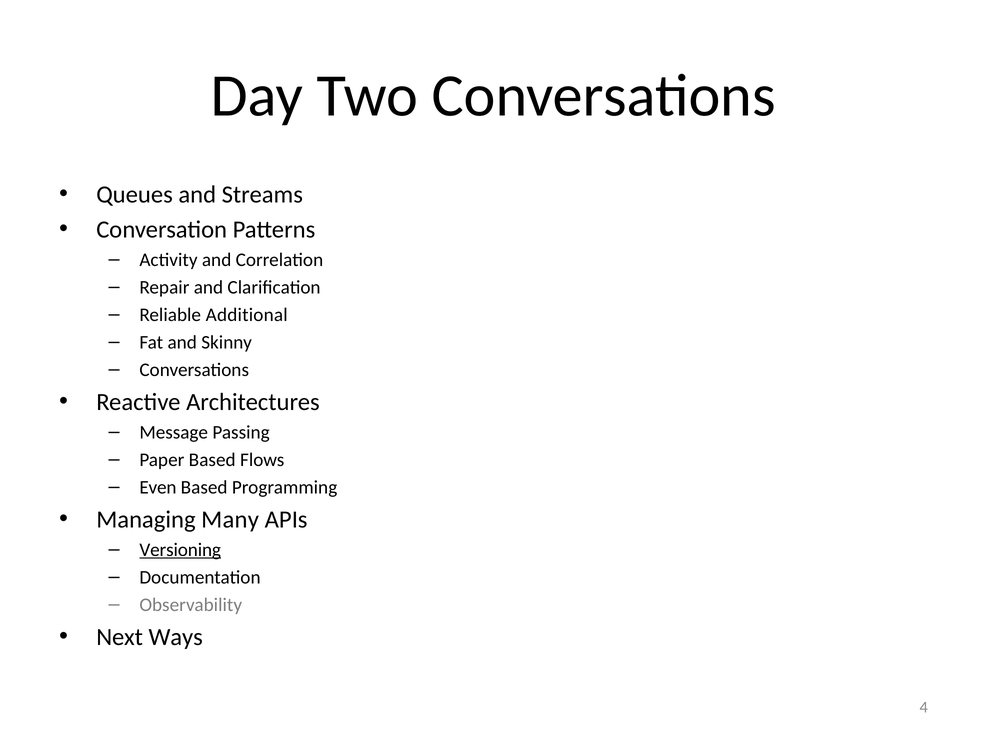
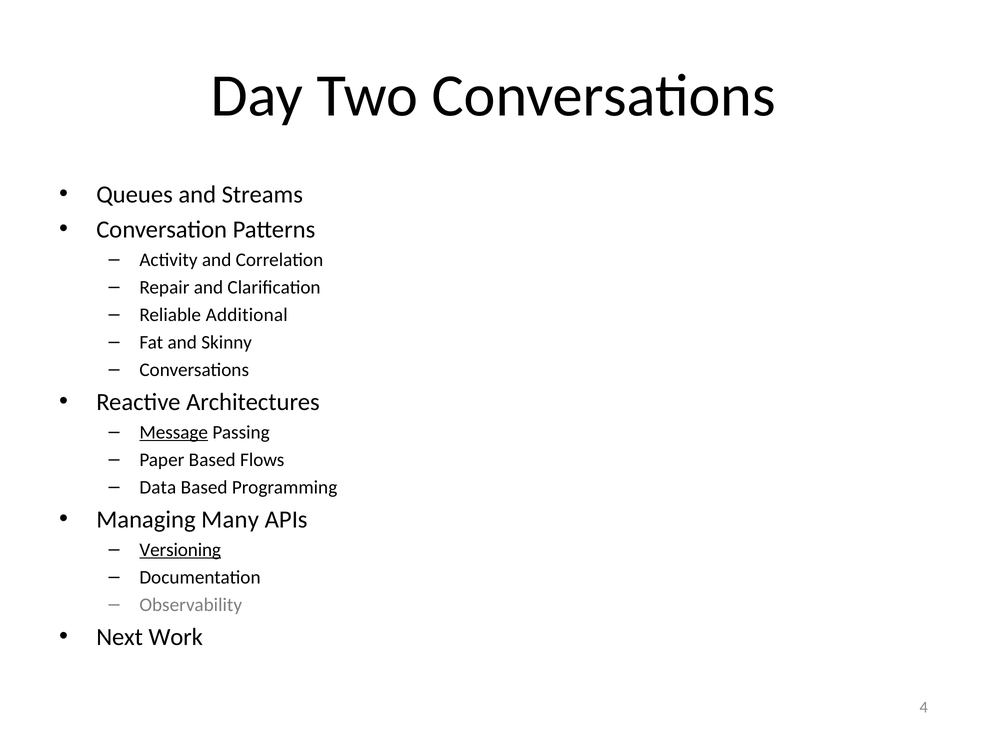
Message underline: none -> present (174, 432)
Even: Even -> Data (158, 487)
Ways: Ways -> Work (176, 636)
